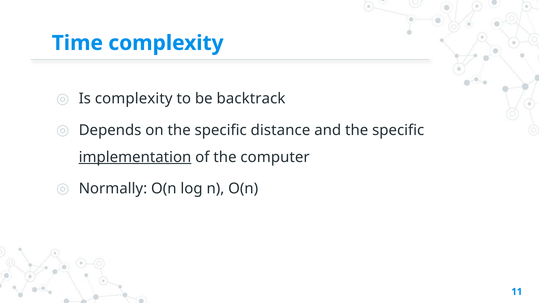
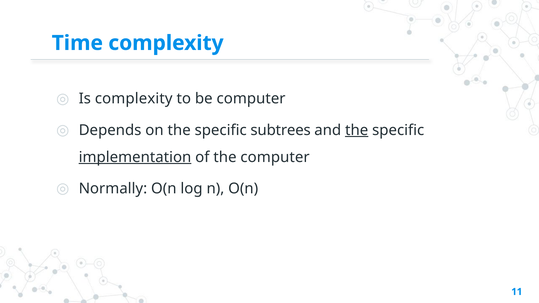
be backtrack: backtrack -> computer (251, 99)
distance: distance -> subtrees (281, 130)
the underline: none -> present (357, 130)
